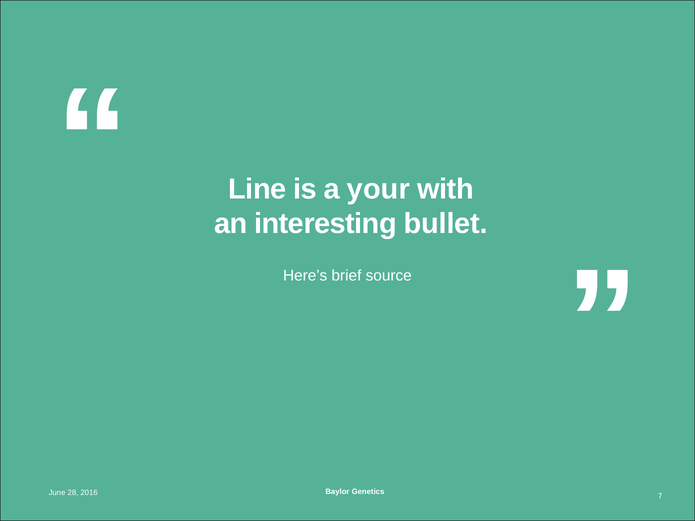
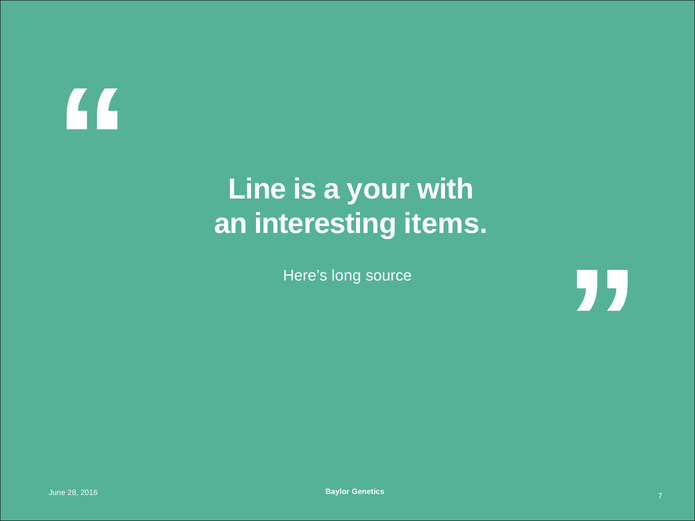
bullet: bullet -> items (446, 224)
brief: brief -> long (346, 276)
